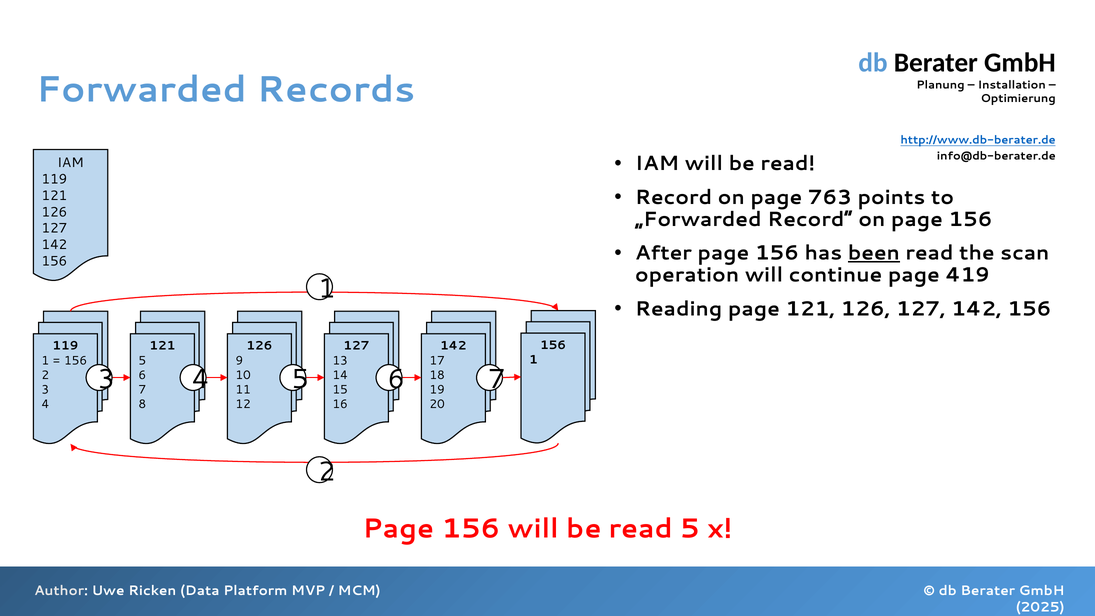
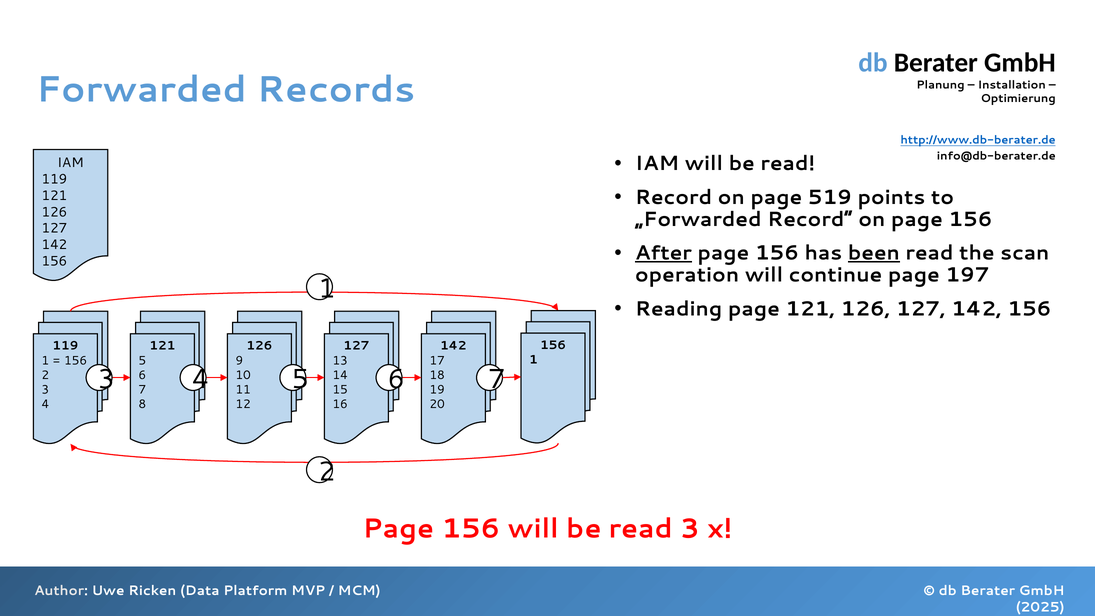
763: 763 -> 519 (830, 197)
After underline: none -> present (663, 253)
419: 419 -> 197 (967, 275)
read 5: 5 -> 3 (690, 529)
